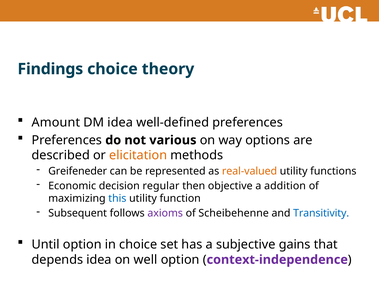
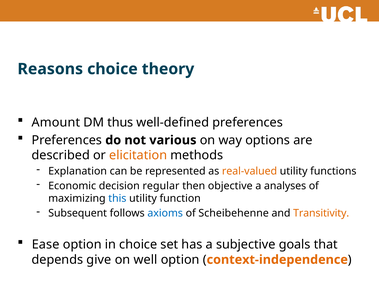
Findings: Findings -> Reasons (50, 69)
DM idea: idea -> thus (120, 123)
Greifeneder: Greifeneder -> Explanation (78, 171)
addition: addition -> analyses (285, 186)
axioms colour: purple -> blue (165, 213)
Transitivity colour: blue -> orange (321, 213)
Until: Until -> Ease (46, 245)
gains: gains -> goals (295, 245)
depends idea: idea -> give (99, 260)
context-independence colour: purple -> orange (277, 260)
